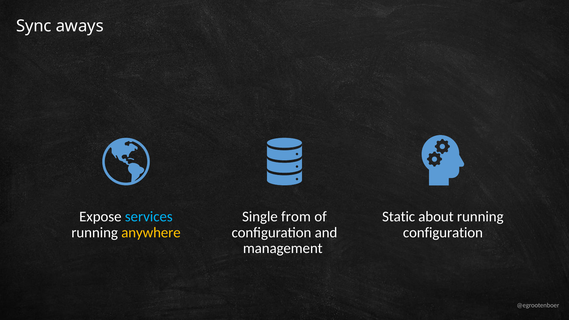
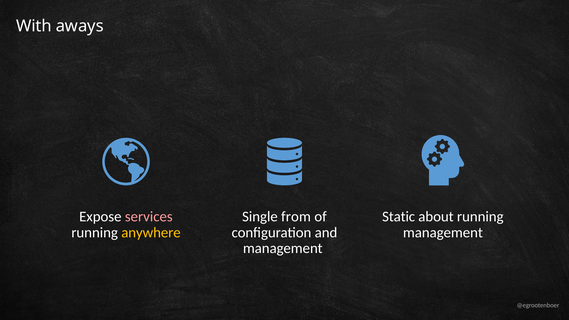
Sync: Sync -> With (34, 26)
services colour: light blue -> pink (149, 216)
configuration: configuration -> management (443, 232)
